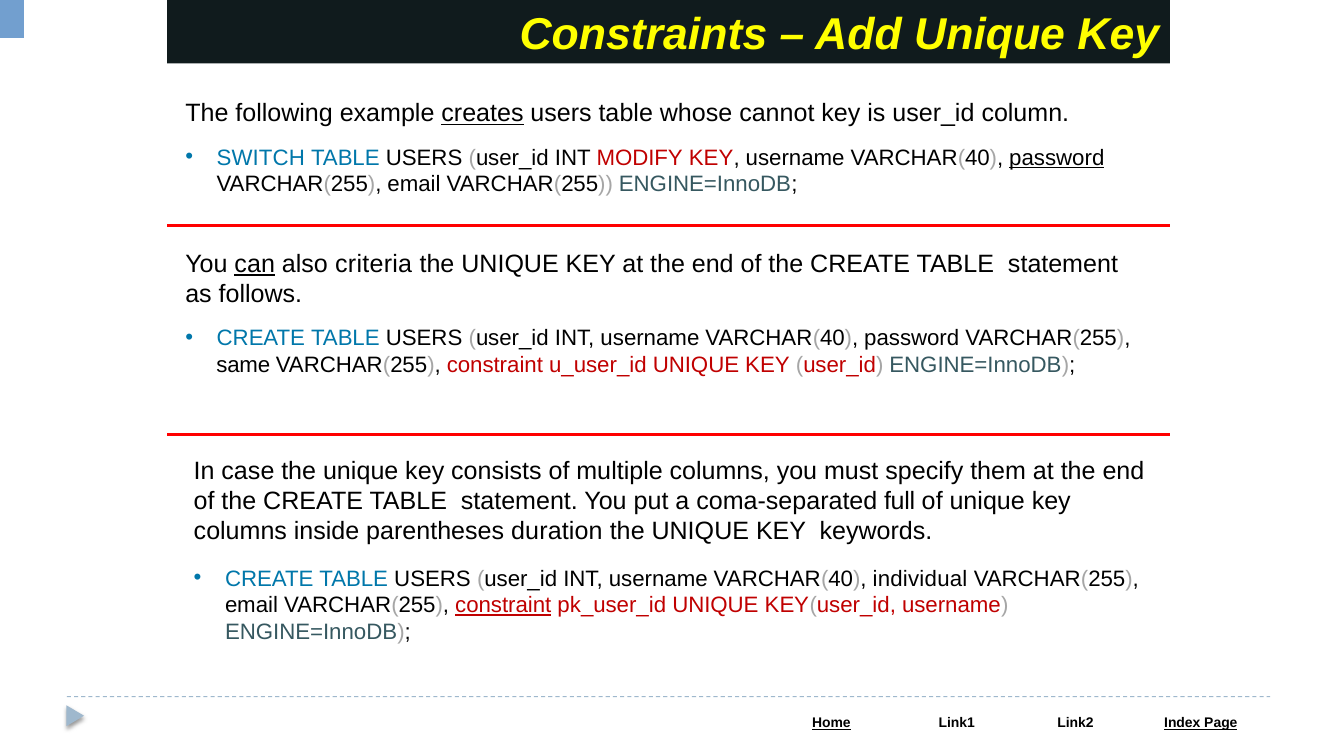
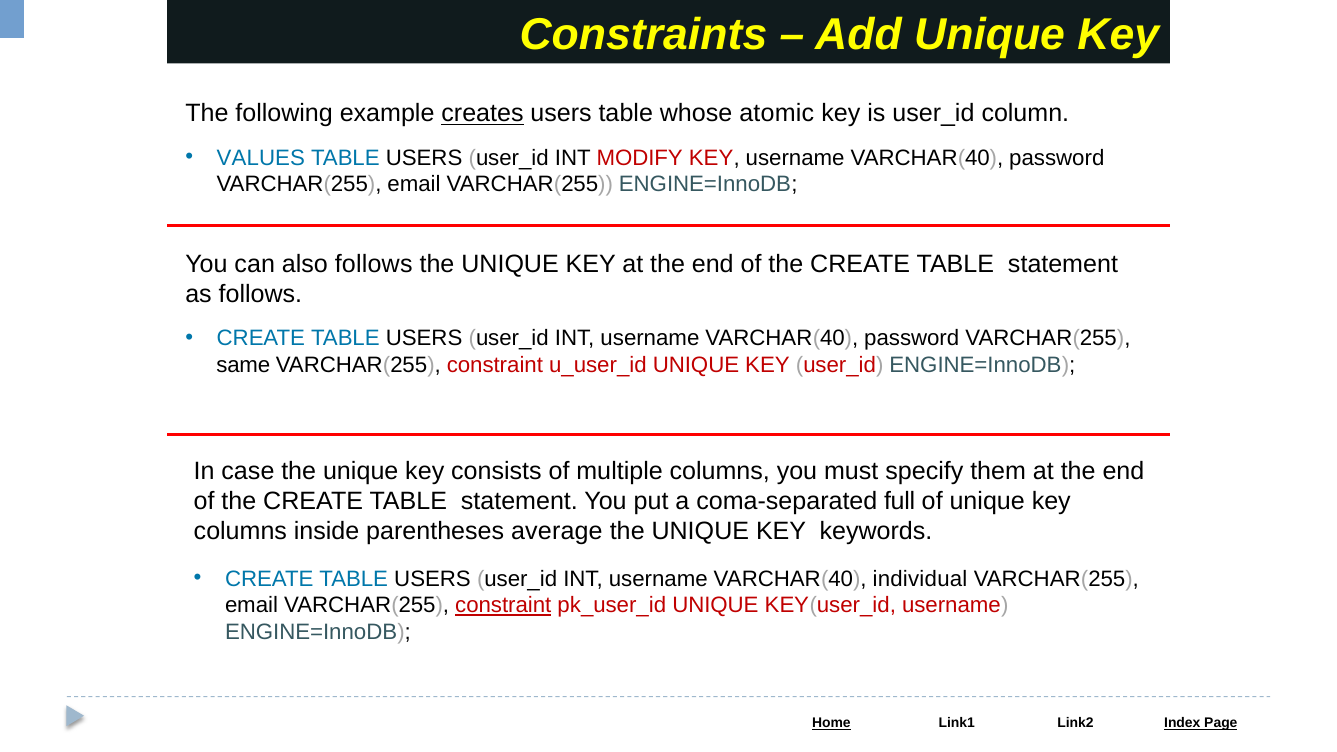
cannot: cannot -> atomic (777, 114)
SWITCH: SWITCH -> VALUES (261, 158)
password underline: present -> none (1057, 158)
can underline: present -> none (255, 264)
also criteria: criteria -> follows (374, 264)
duration: duration -> average (557, 531)
